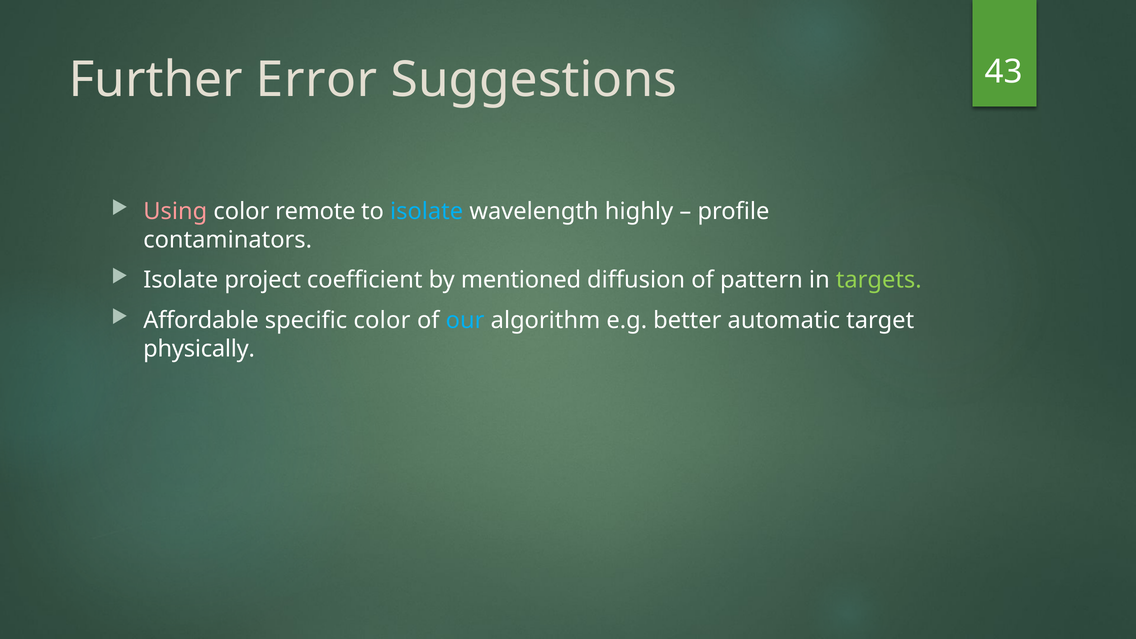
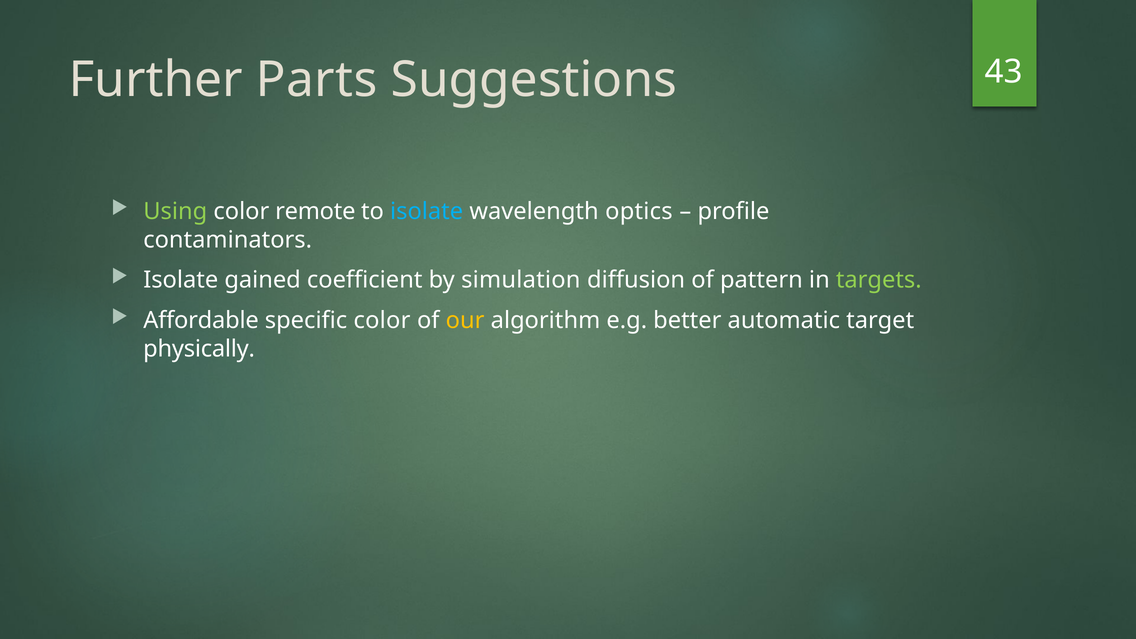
Error: Error -> Parts (317, 80)
Using colour: pink -> light green (175, 211)
highly: highly -> optics (639, 211)
project: project -> gained (263, 280)
mentioned: mentioned -> simulation (521, 280)
our colour: light blue -> yellow (465, 320)
